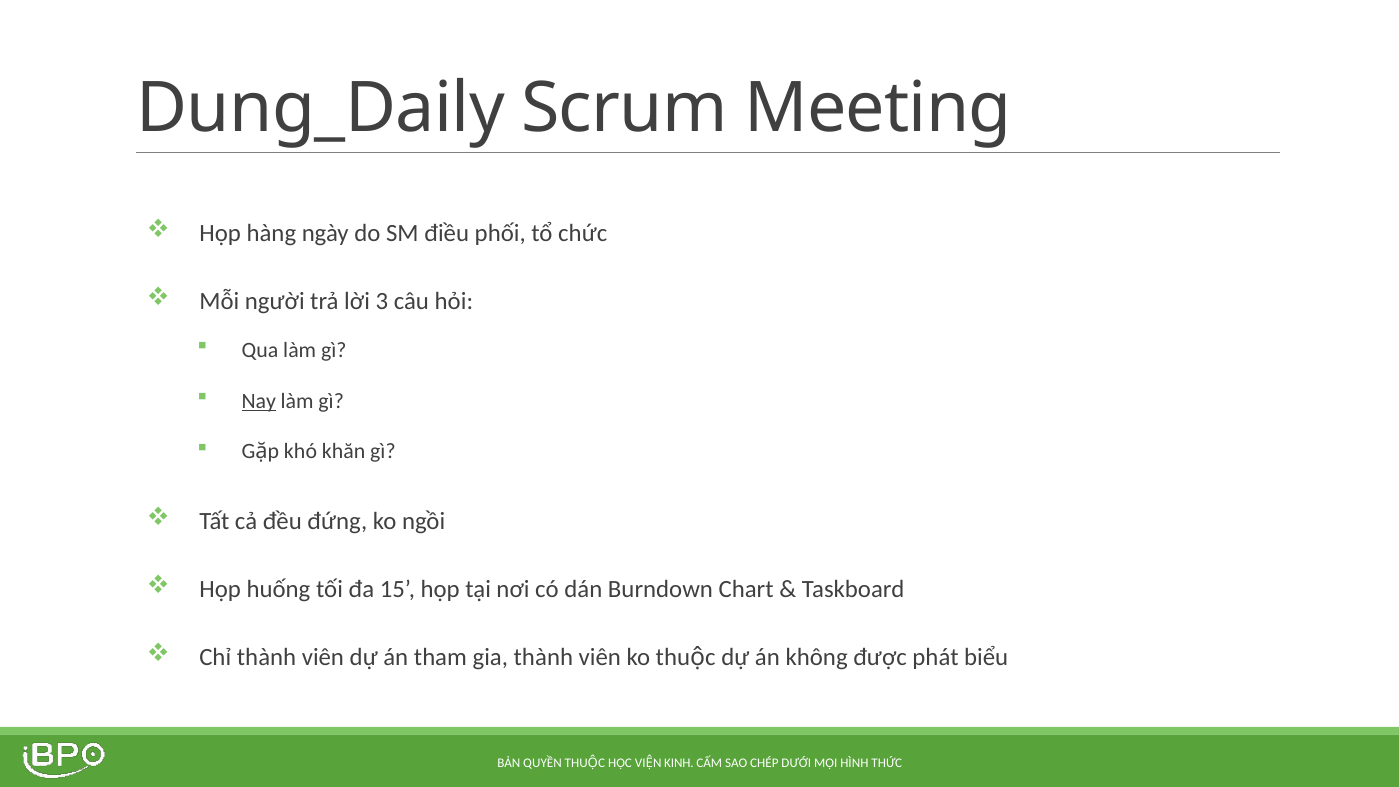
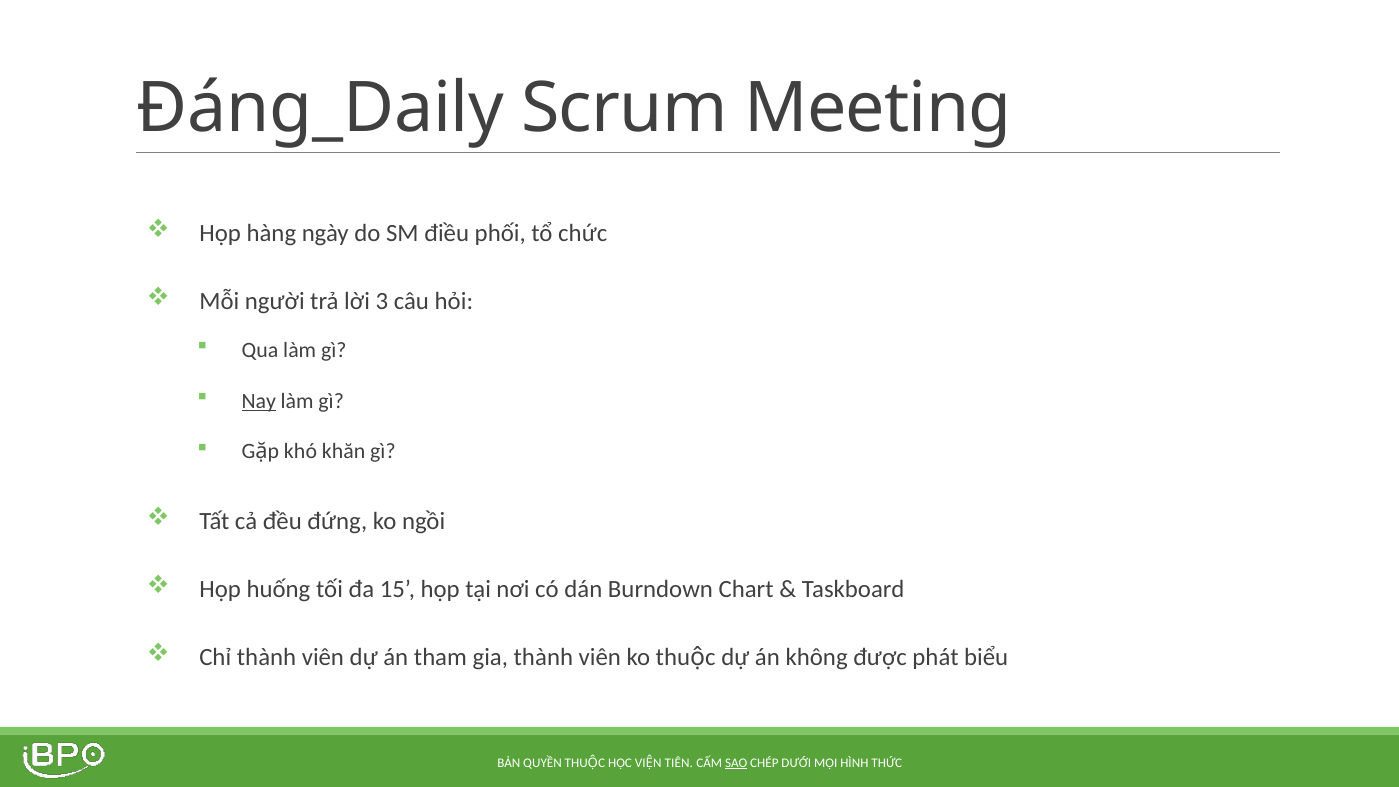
Dụng_Daily: Dụng_Daily -> Đáng_Daily (320, 108)
KINH: KINH -> TIÊN (679, 763)
SAO underline: none -> present (736, 763)
